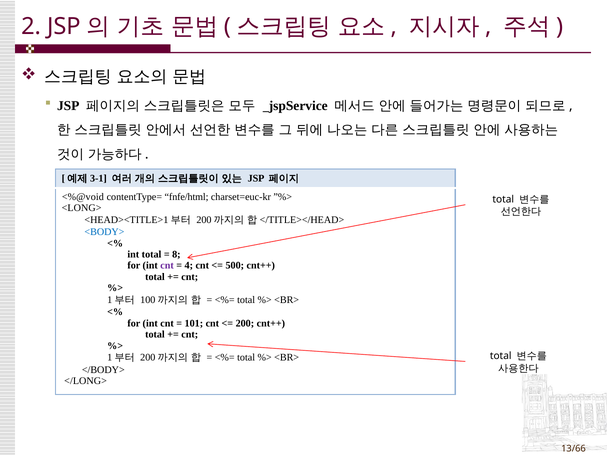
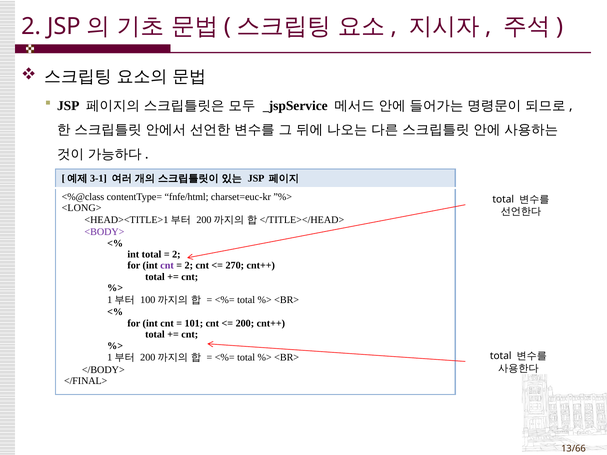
<%@void: <%@void -> <%@class (83, 197)
<BODY> colour: blue -> purple (104, 232)
8: 8 -> 2 (176, 255)
4: 4 -> 2 (189, 266)
500: 500 -> 270 (235, 266)
</LONG>: </LONG> -> </FINAL> (86, 381)
